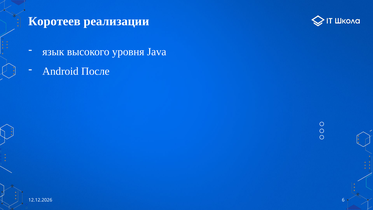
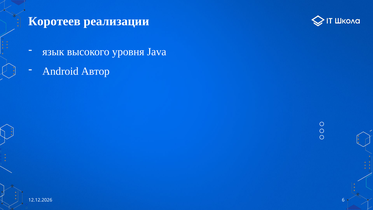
После: После -> Автор (95, 71)
